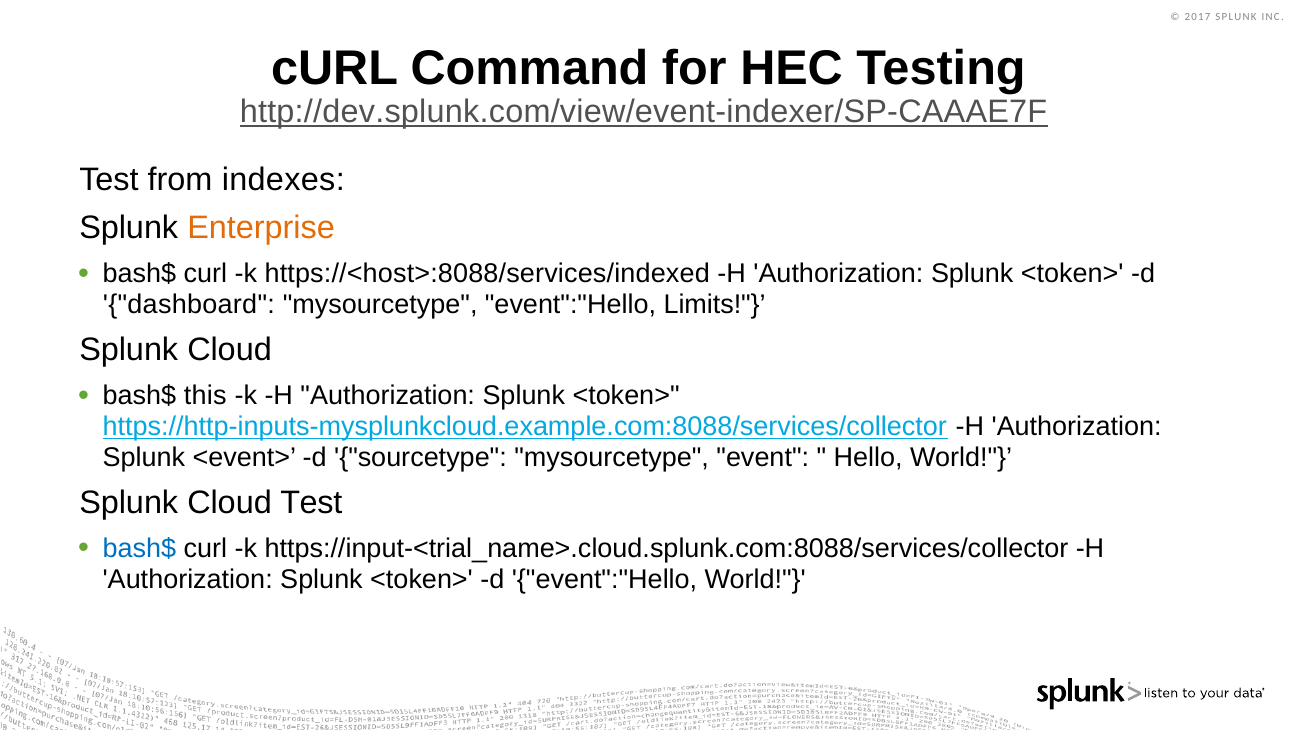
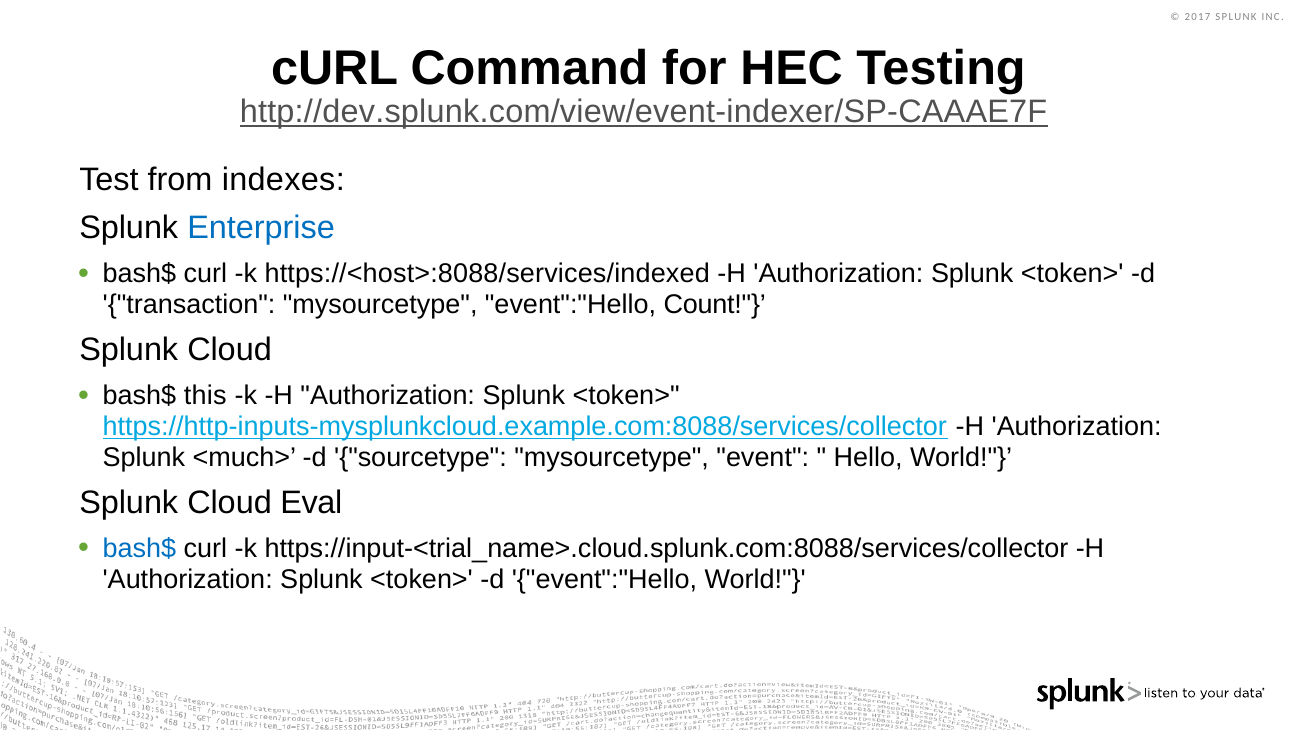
Enterprise colour: orange -> blue (261, 228)
dashboard: dashboard -> transaction (189, 305)
Limits: Limits -> Count (715, 305)
<event>: <event> -> <much> (244, 457)
Cloud Test: Test -> Eval (311, 502)
